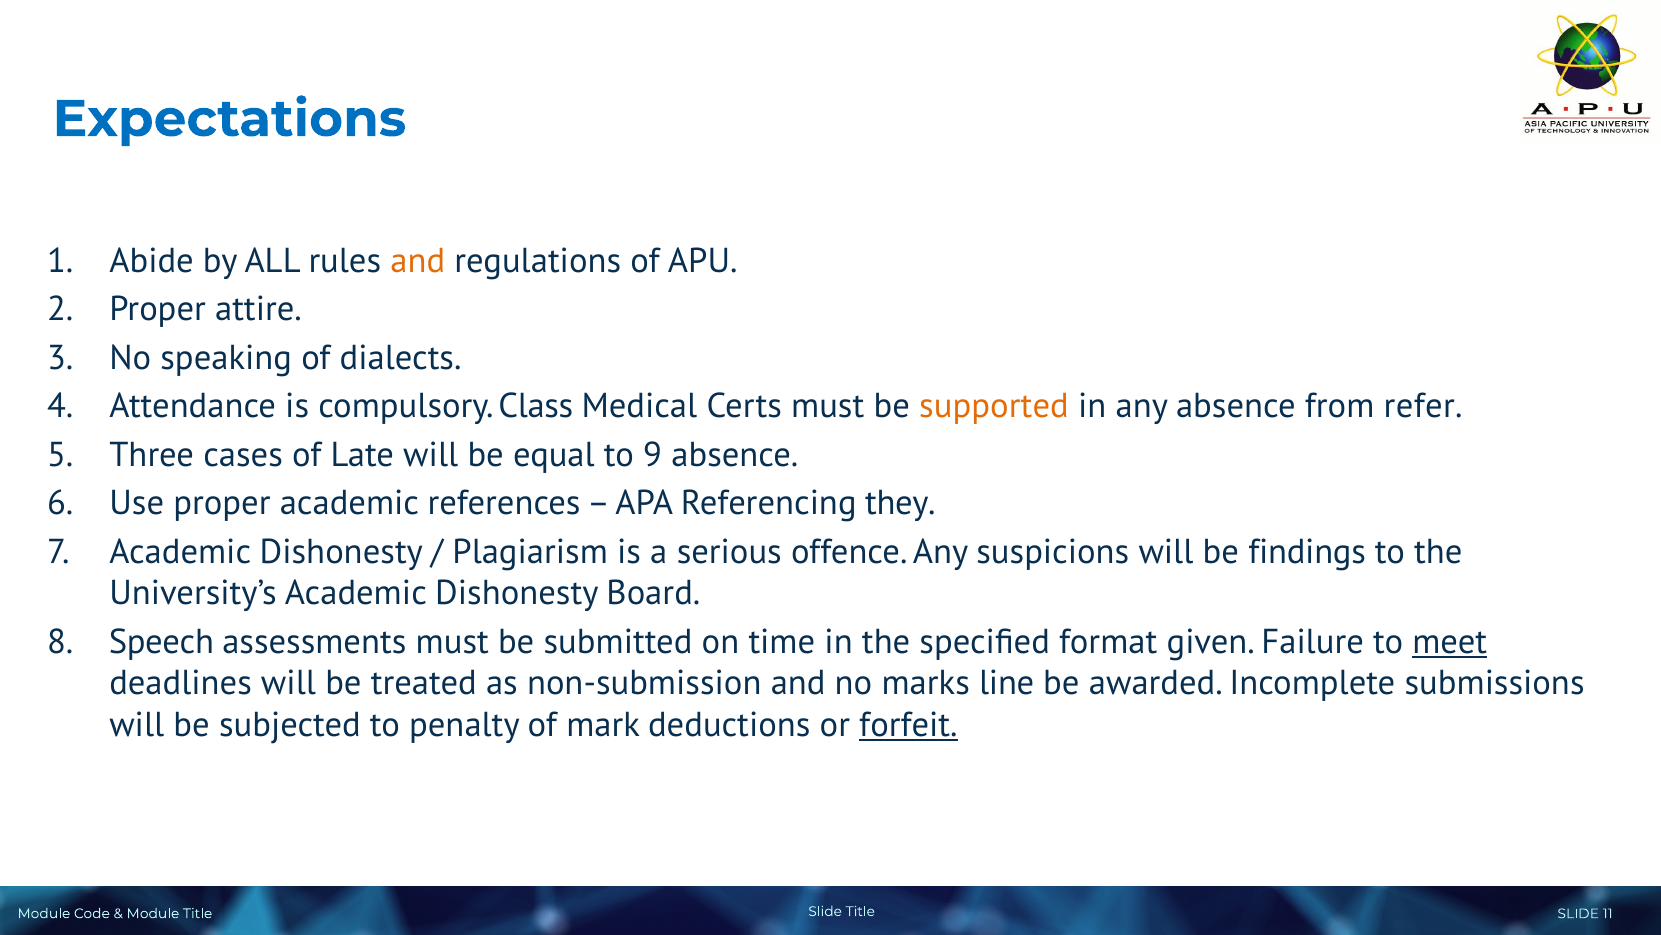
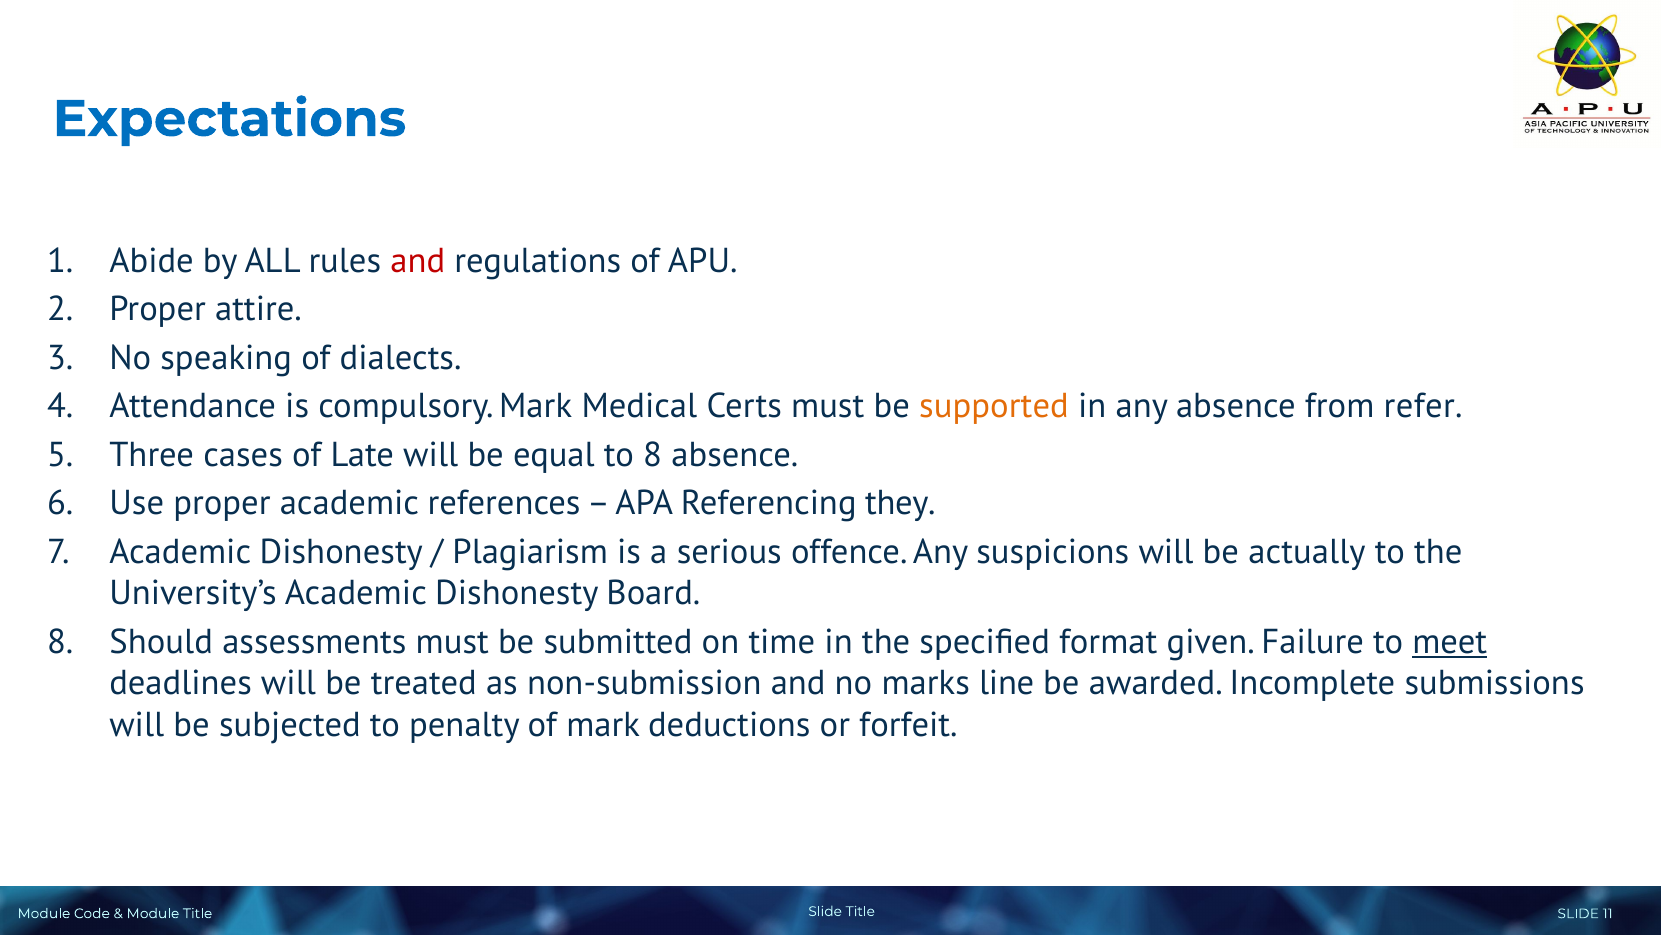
and colour: orange -> red (418, 261)
compulsory Class: Class -> Mark (536, 406)
to 9: 9 -> 8 (653, 454)
findings: findings -> actually (1307, 551)
Speech: Speech -> Should (161, 641)
forfeit underline: present -> none (908, 724)
